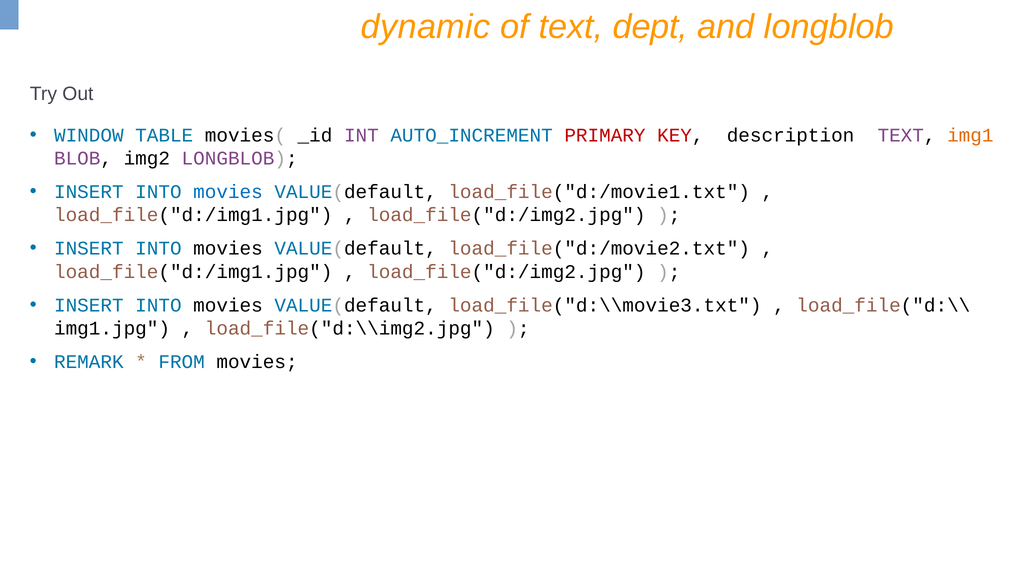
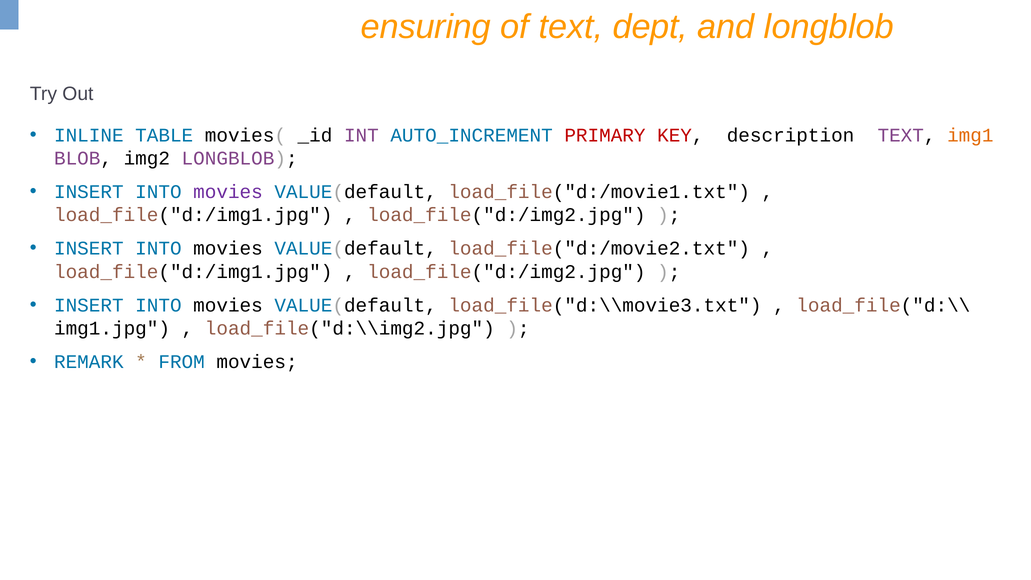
dynamic: dynamic -> ensuring (426, 27)
WINDOW: WINDOW -> INLINE (89, 135)
movies colour: blue -> purple (228, 192)
